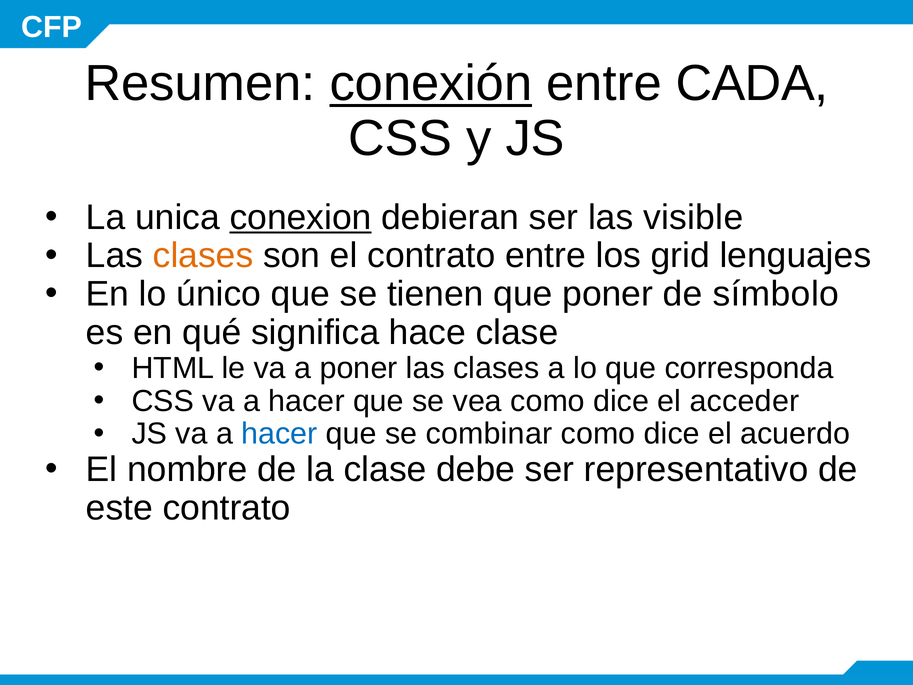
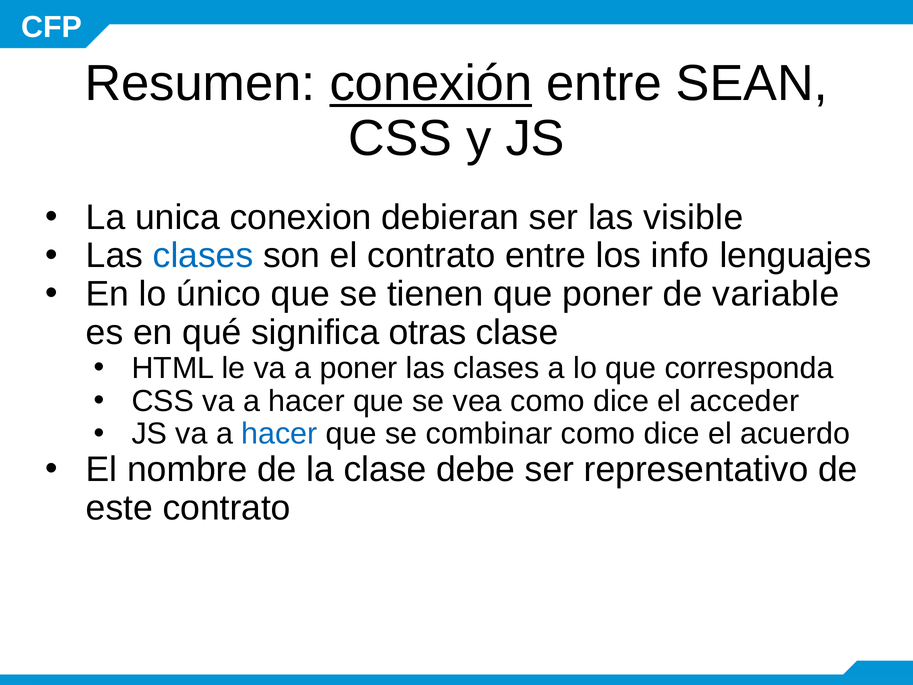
CADA: CADA -> SEAN (752, 84)
conexion underline: present -> none (301, 217)
clases colour: orange -> blue (203, 256)
grid: grid -> info (680, 256)
símbolo: símbolo -> variable (776, 294)
hace: hace -> otras (428, 332)
